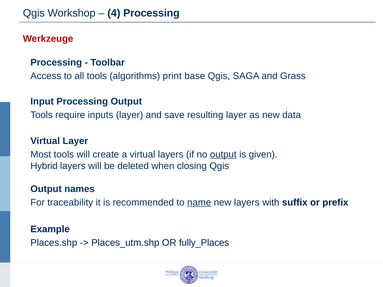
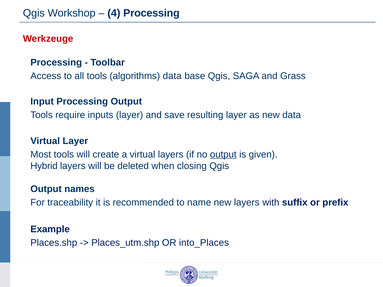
algorithms print: print -> data (172, 76)
name underline: present -> none (199, 203)
fully_Places: fully_Places -> into_Places (204, 243)
